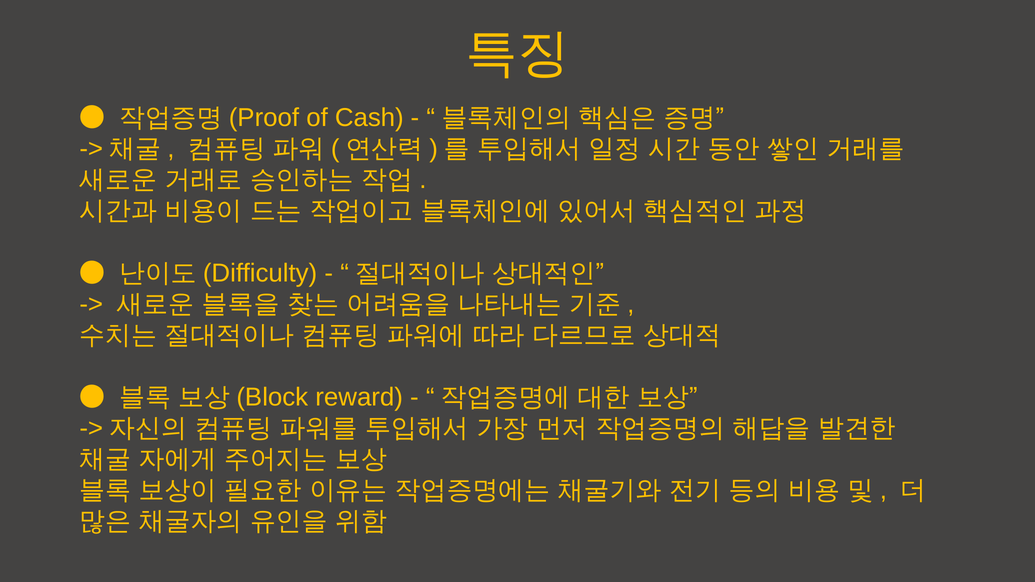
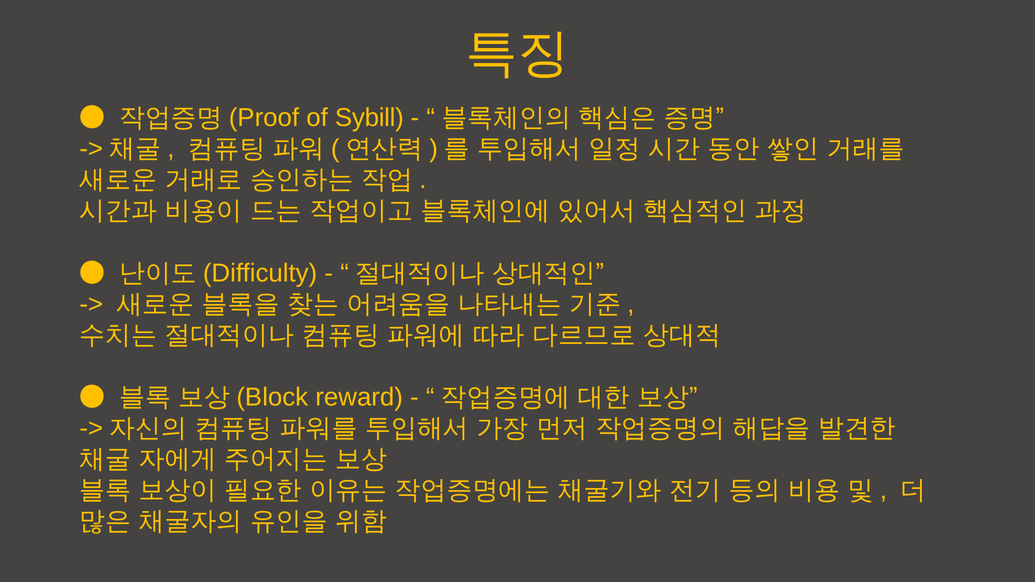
Cash: Cash -> Sybill (369, 118)
